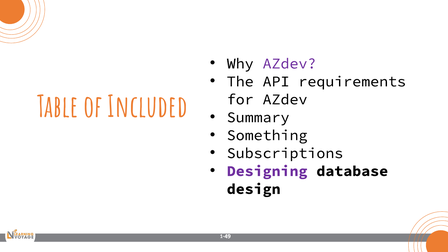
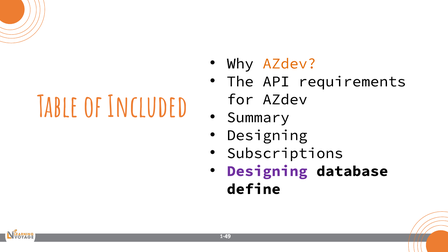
AZdev colour: purple -> orange (290, 64)
Something: Something -> Designing (267, 135)
design: design -> define (254, 189)
